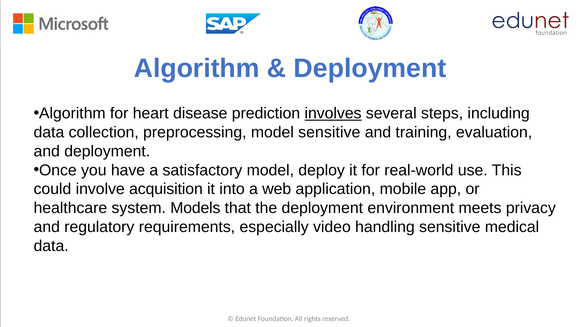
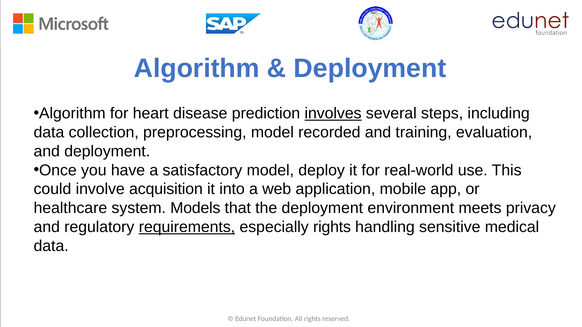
model sensitive: sensitive -> recorded (329, 132)
requirements underline: none -> present (187, 227)
especially video: video -> rights (332, 227)
